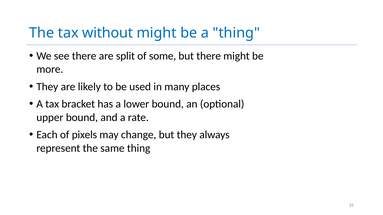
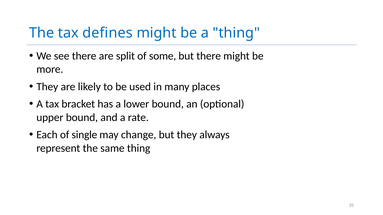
without: without -> defines (108, 33)
pixels: pixels -> single (84, 135)
